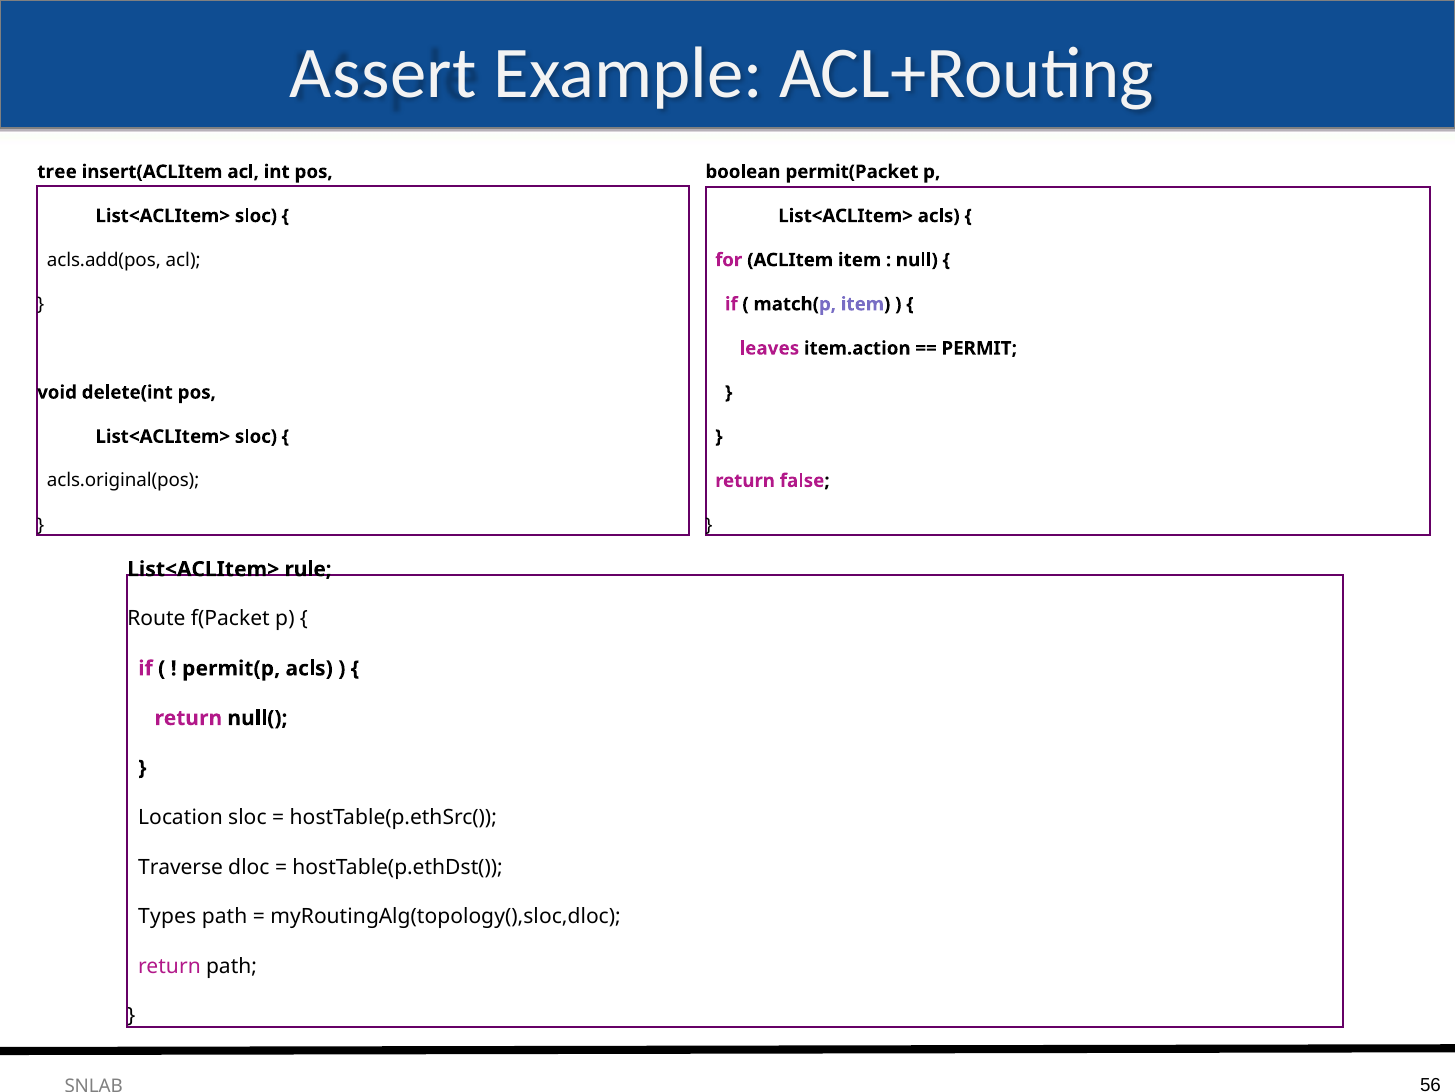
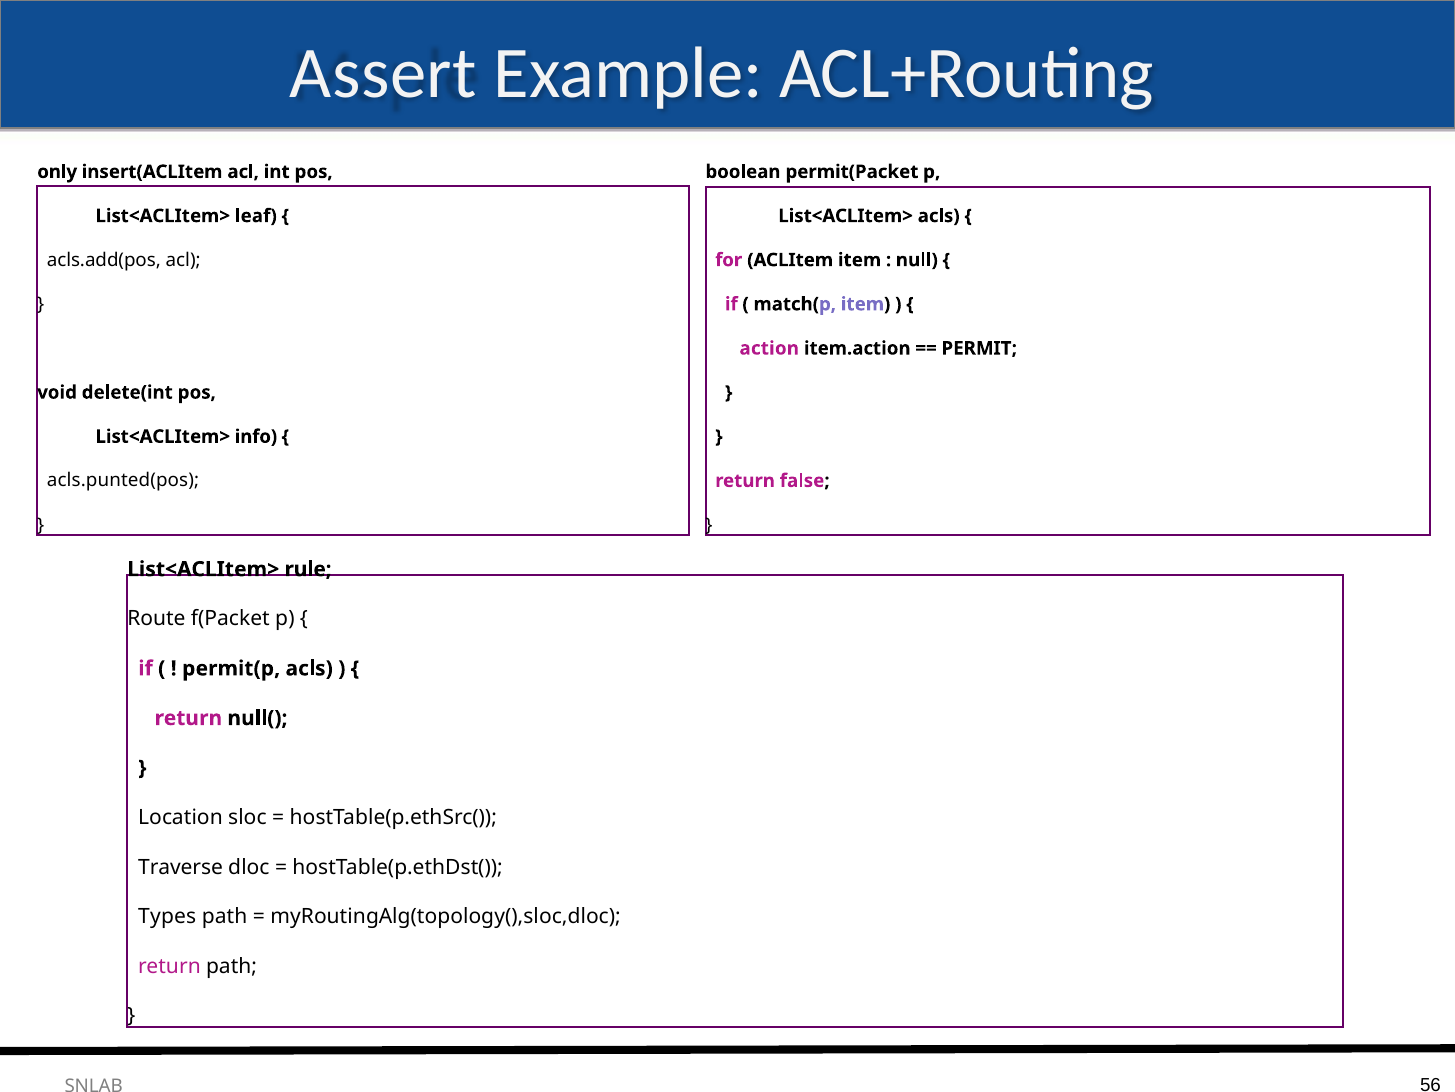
tree: tree -> only (57, 172)
sloc: sloc -> leaf (256, 216)
leaves: leaves -> action (769, 348)
sloc: sloc -> info (256, 436)
acls.original(pos: acls.original(pos -> acls.punted(pos (123, 480)
